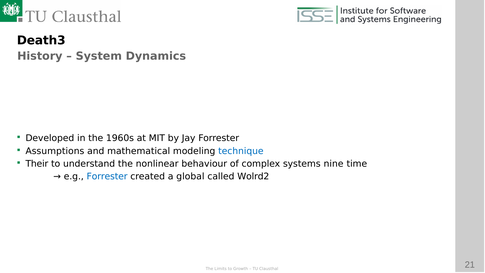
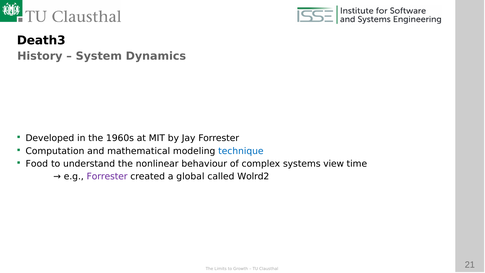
Assumptions: Assumptions -> Computation (55, 151)
Their: Their -> Food (37, 164)
nine: nine -> view (334, 164)
Forrester colour: blue -> purple (107, 176)
